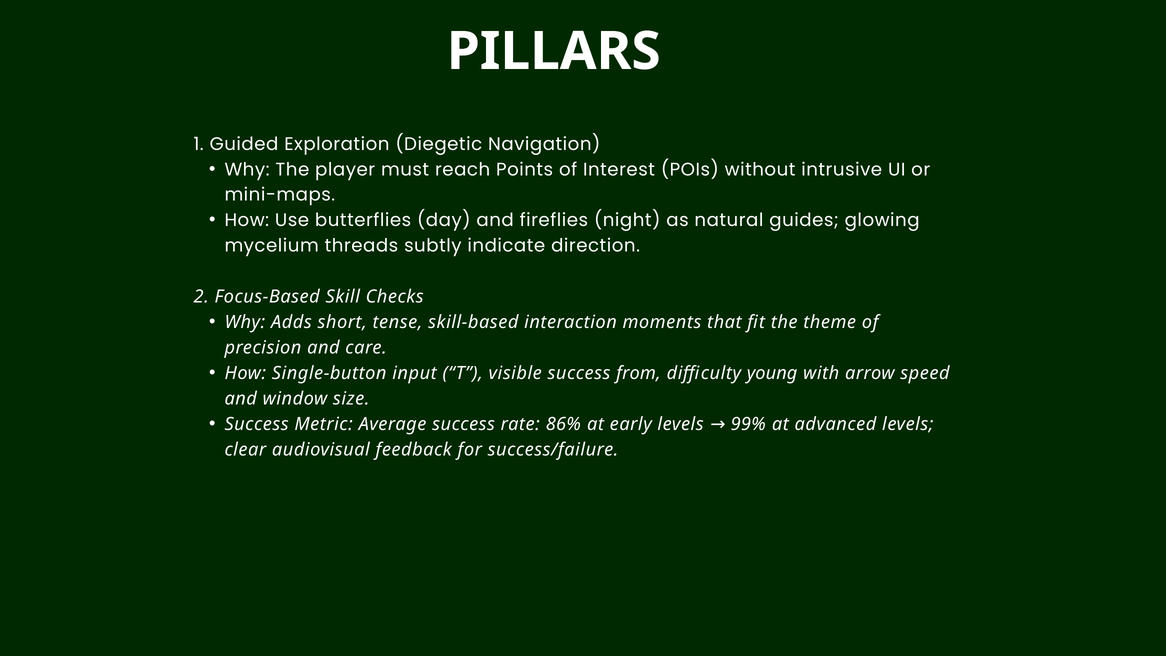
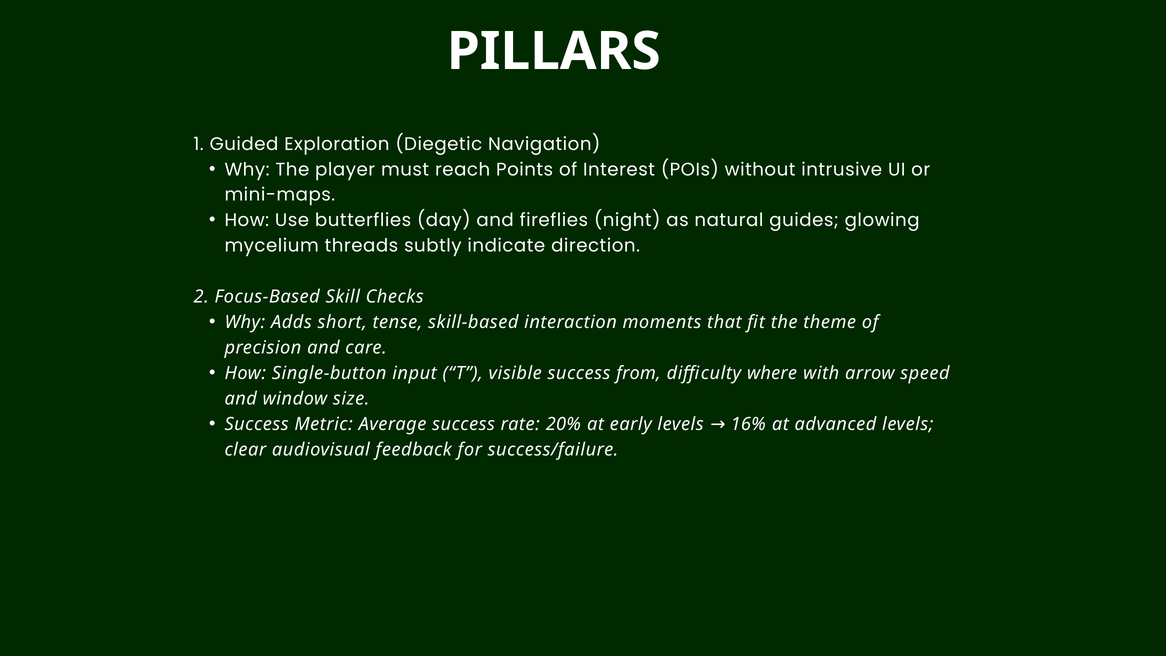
young: young -> where (772, 373)
86%: 86% -> 20% (563, 424)
99%: 99% -> 16% (748, 424)
